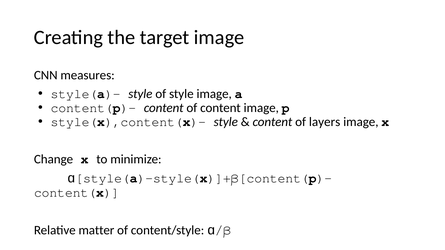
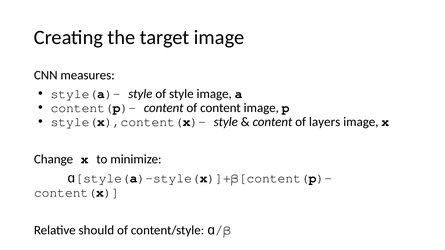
matter: matter -> should (96, 231)
